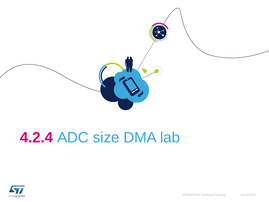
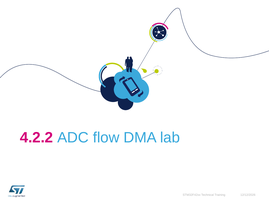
4.2.4: 4.2.4 -> 4.2.2 (36, 137)
size: size -> flow (106, 137)
